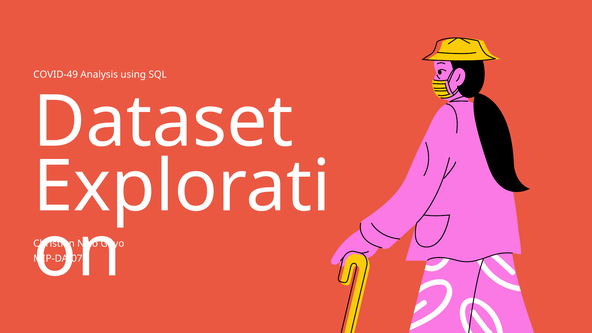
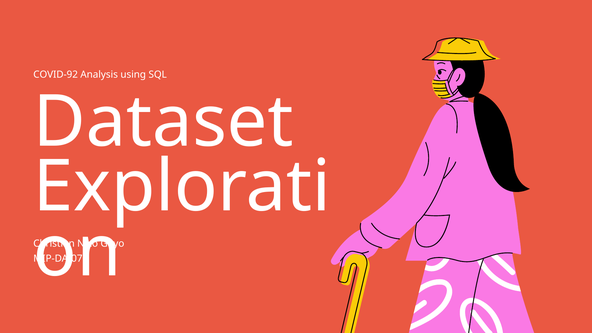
COVID-49: COVID-49 -> COVID-92 (56, 75)
